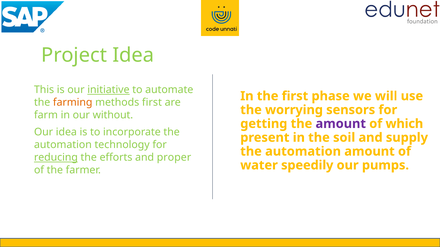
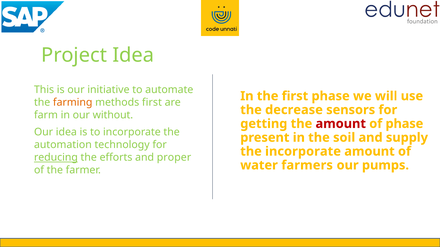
initiative underline: present -> none (108, 90)
worrying: worrying -> decrease (294, 110)
amount colour: purple -> red (341, 124)
of which: which -> phase (404, 124)
automation: automation -> incorporate (303, 152)
speedily: speedily -> farmers (307, 166)
